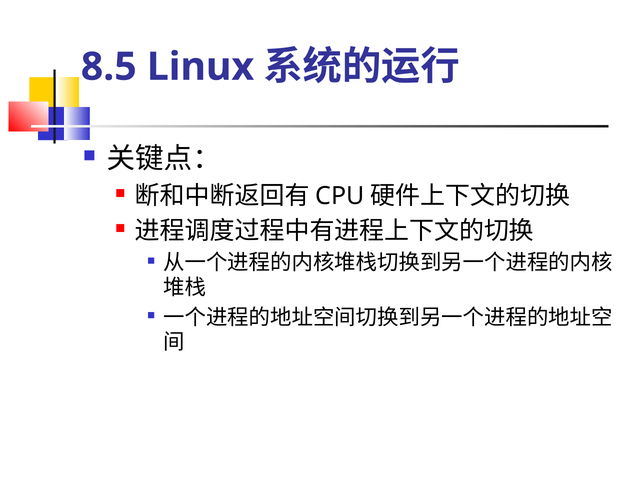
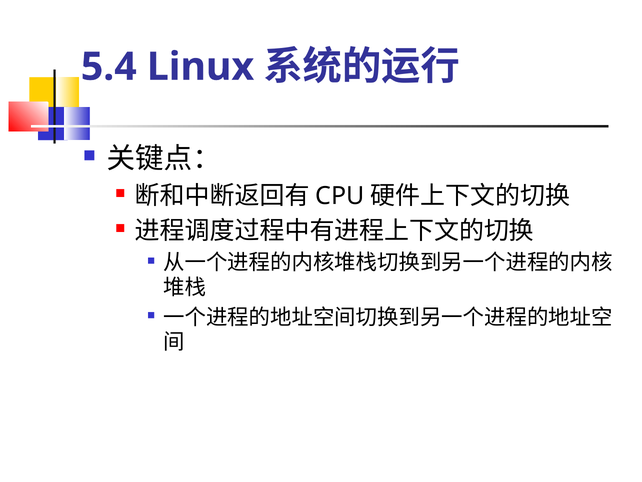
8.5: 8.5 -> 5.4 (109, 67)
